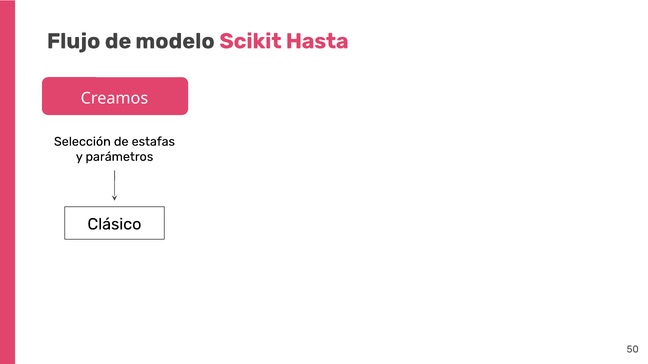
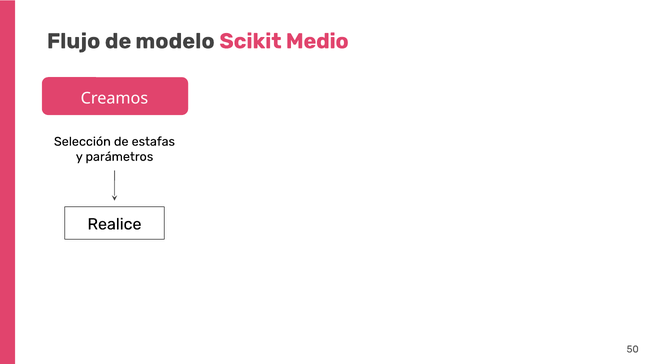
Hasta: Hasta -> Medio (317, 41)
Clásico: Clásico -> Realice (114, 224)
